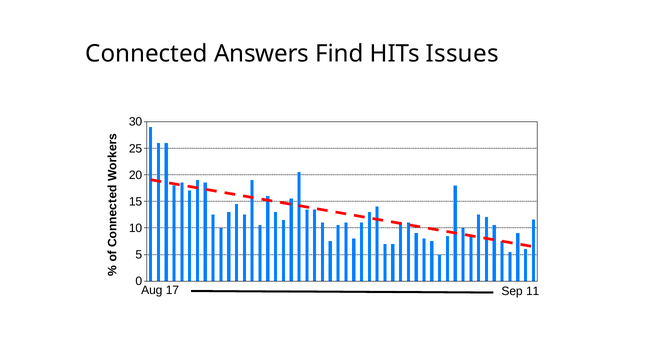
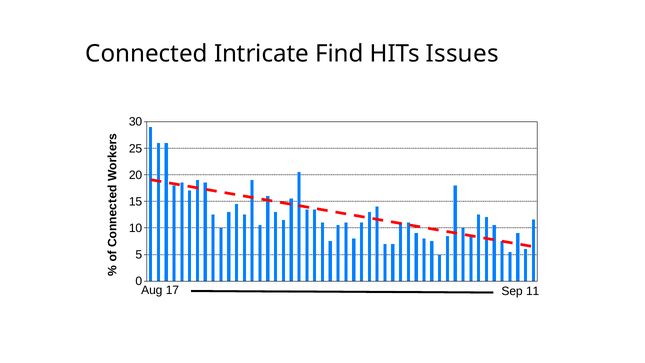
Answers: Answers -> Intricate (261, 54)
